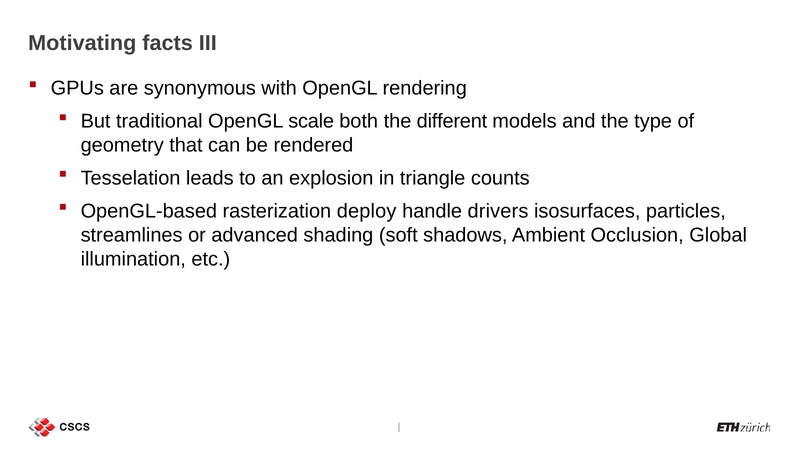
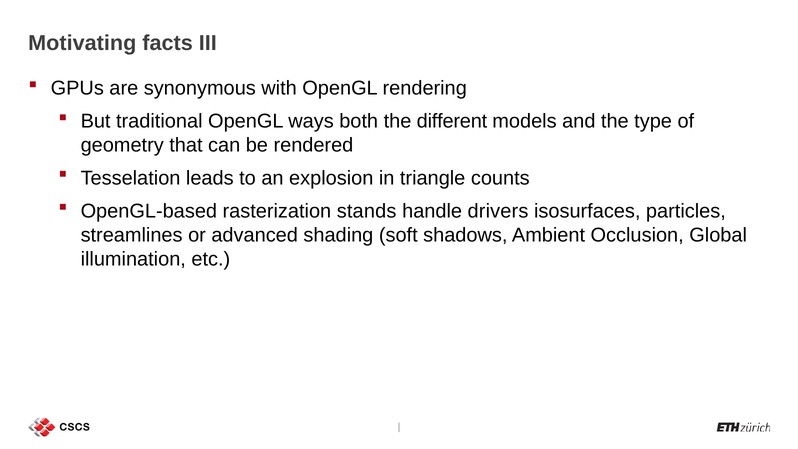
scale: scale -> ways (311, 121)
deploy: deploy -> stands (367, 211)
